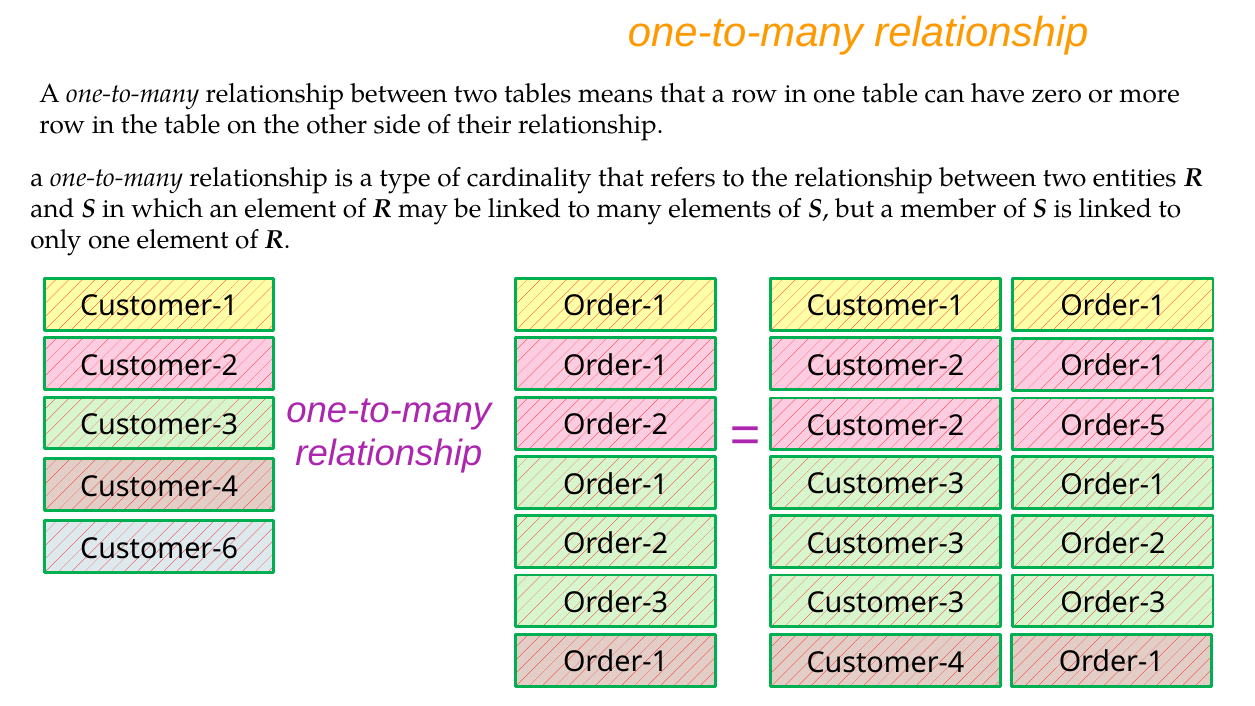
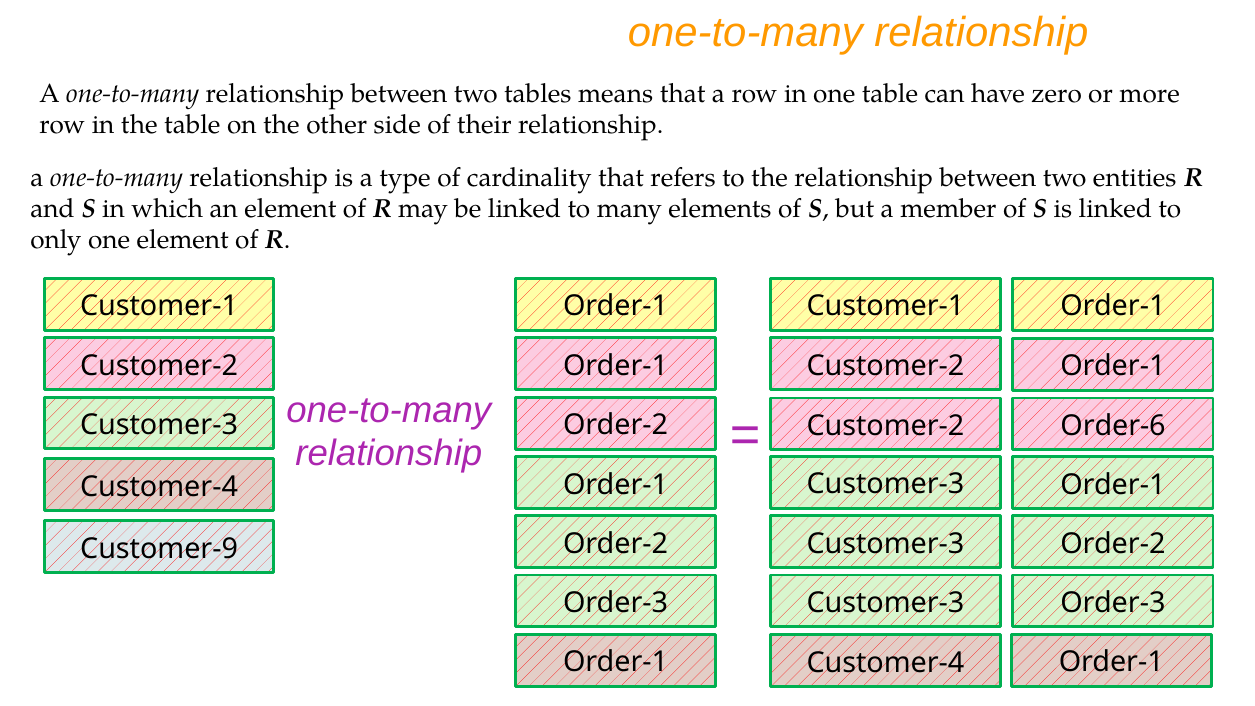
Order-5: Order-5 -> Order-6 (1113, 426)
Customer-6: Customer-6 -> Customer-9 (159, 549)
